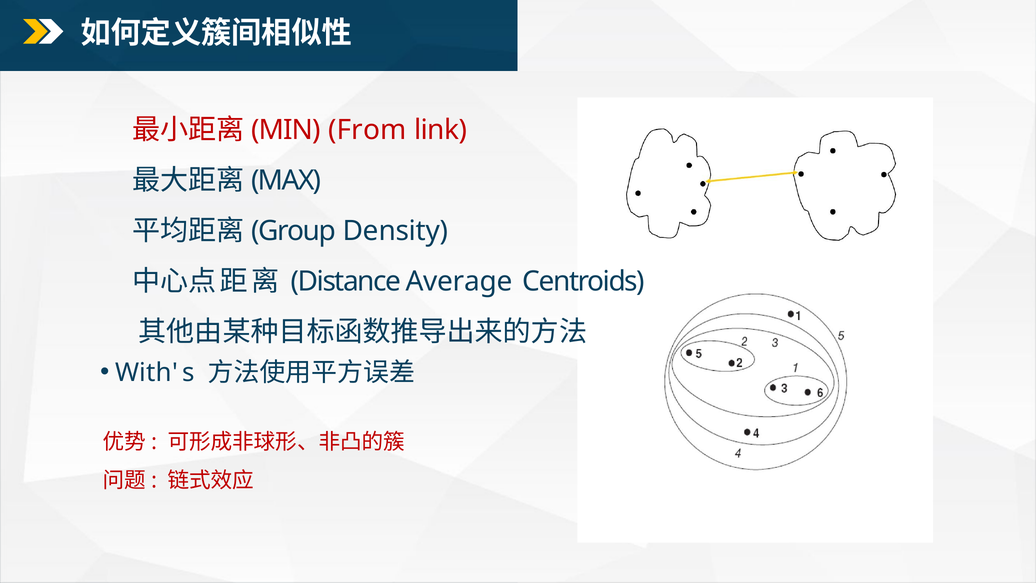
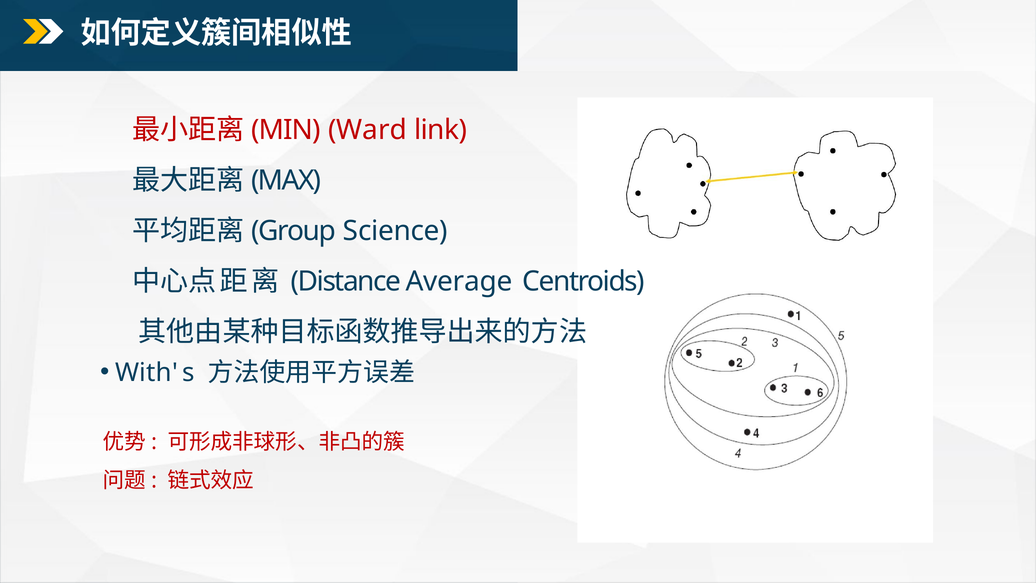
From: From -> Ward (368, 130)
Density: Density -> Science (395, 231)
